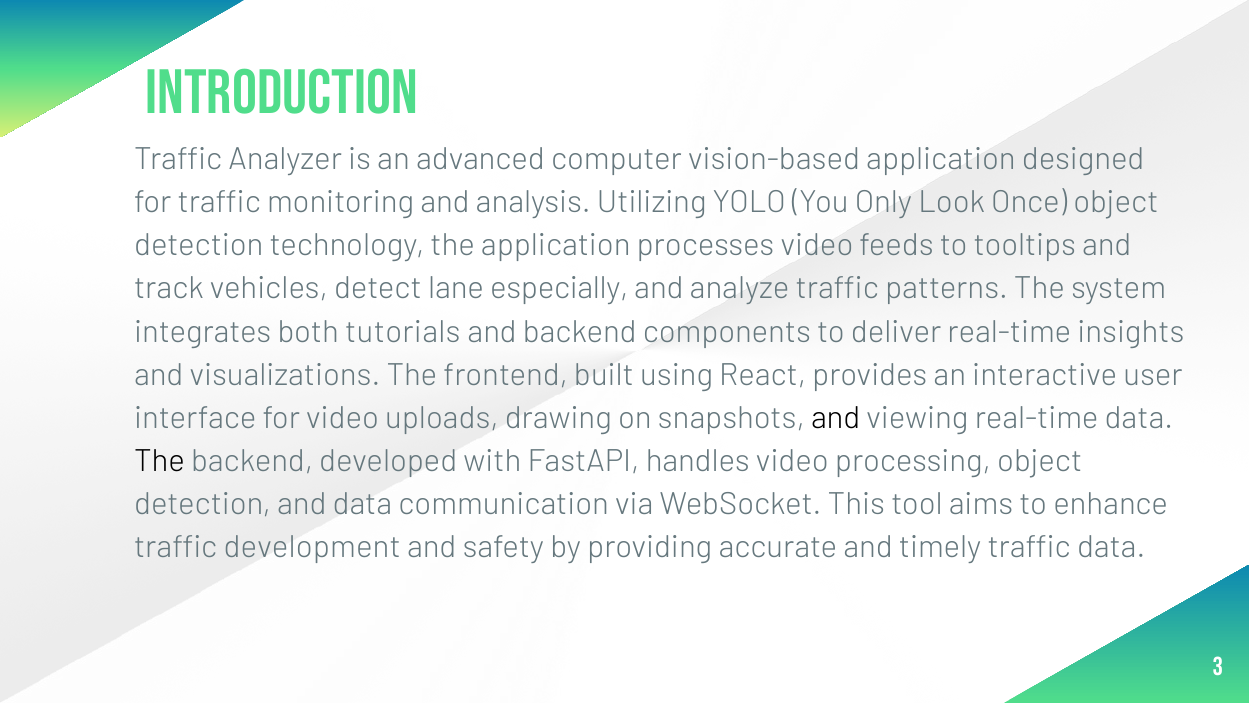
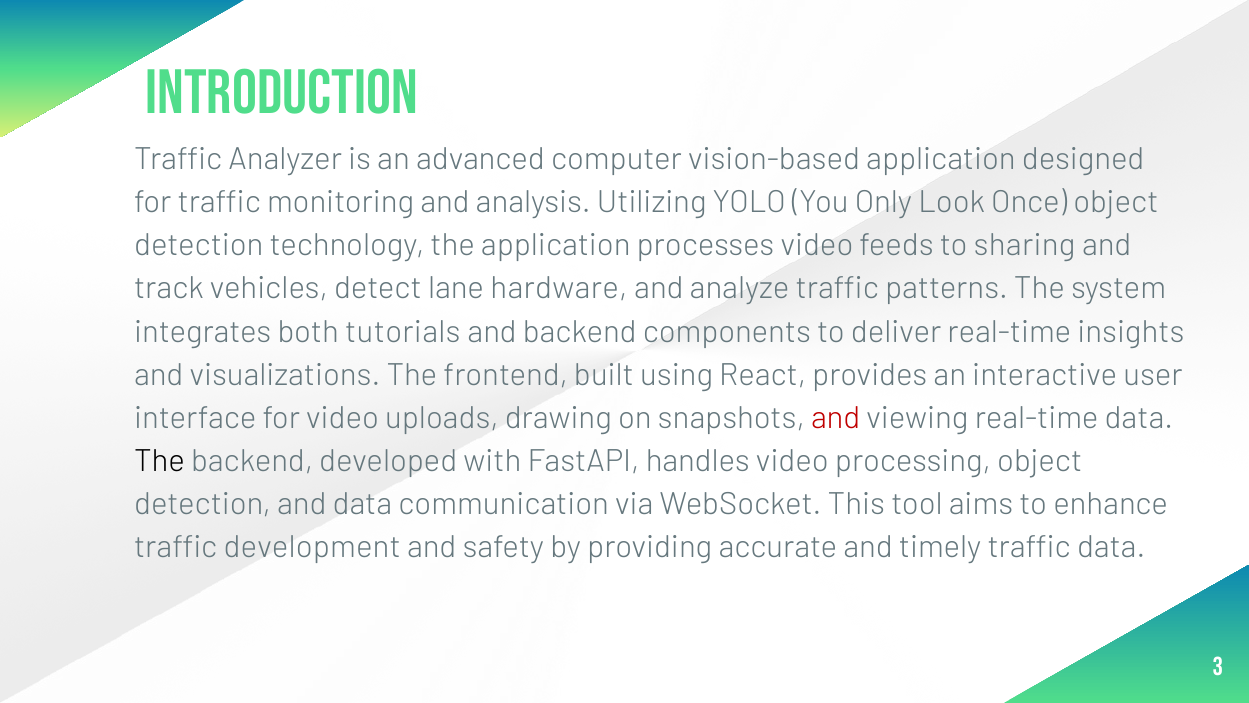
tooltips: tooltips -> sharing (1025, 245)
especially: especially -> hardware (559, 288)
and colour: black -> red (836, 418)
